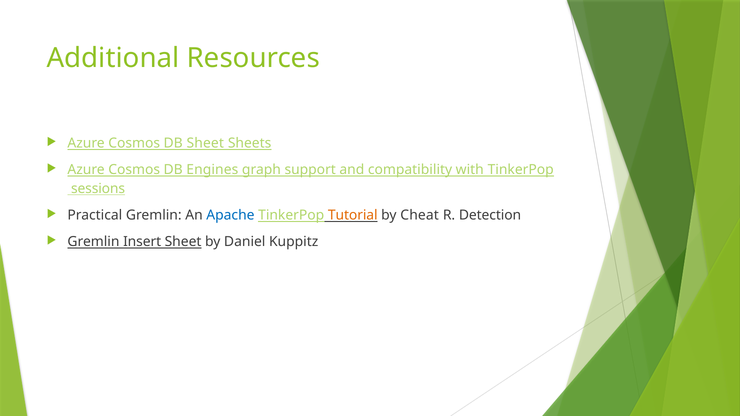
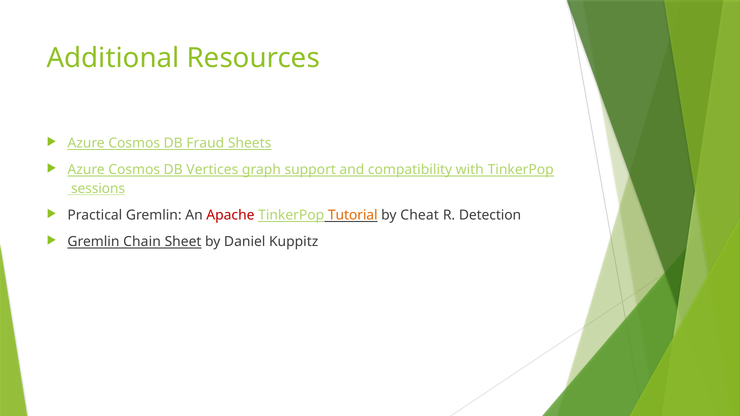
DB Sheet: Sheet -> Fraud (205, 143)
Engines: Engines -> Vertices (212, 170)
Apache colour: blue -> red (230, 215)
Insert: Insert -> Chain (142, 242)
